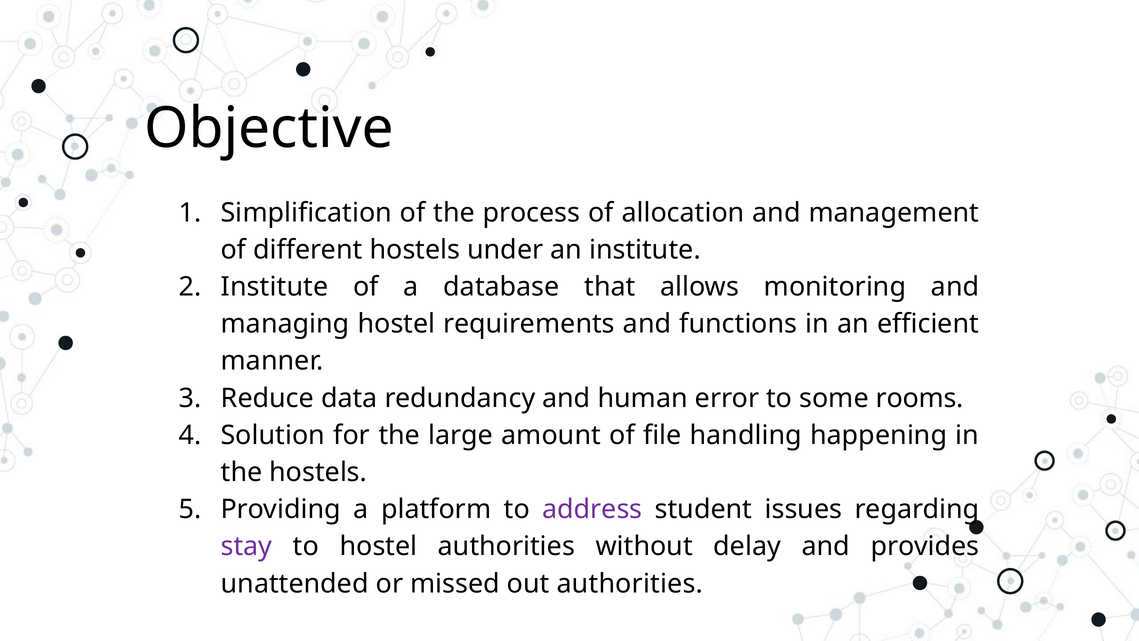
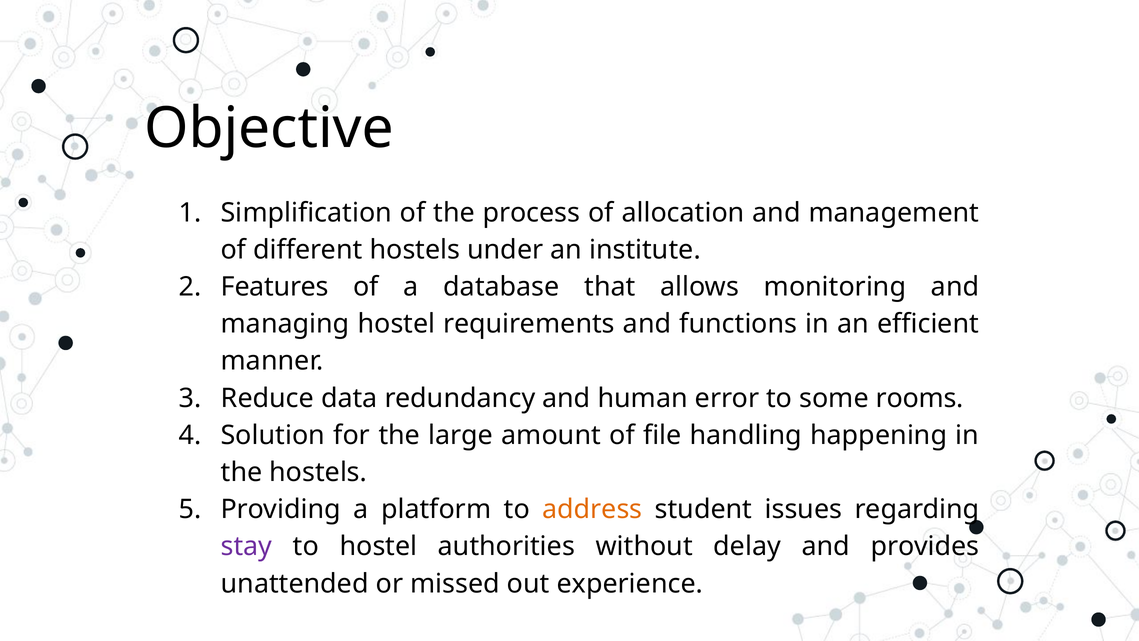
Institute: Institute -> Features (275, 287)
address colour: purple -> orange (592, 509)
out authorities: authorities -> experience (630, 583)
